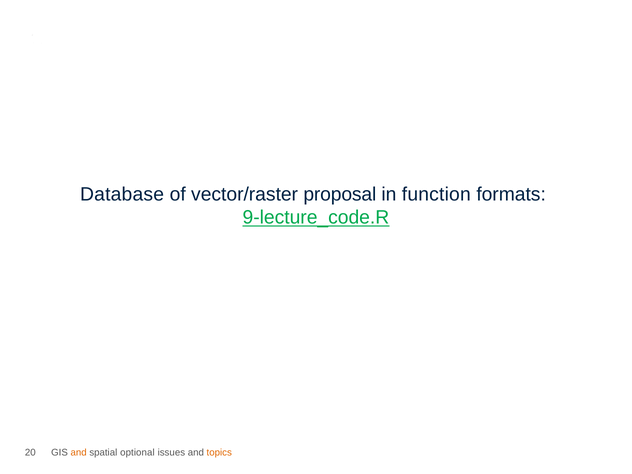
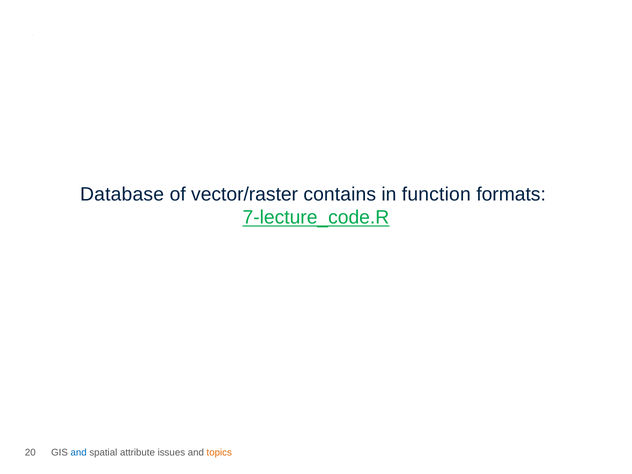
proposal: proposal -> contains (340, 194)
9-lecture_code.R: 9-lecture_code.R -> 7-lecture_code.R (316, 217)
and colour: orange -> blue (79, 453)
optional: optional -> attribute (137, 453)
